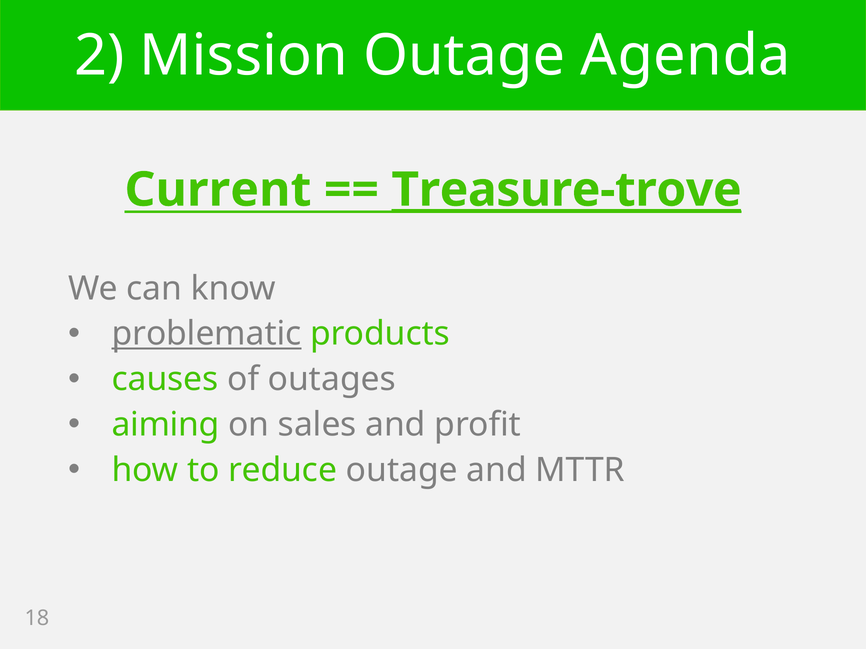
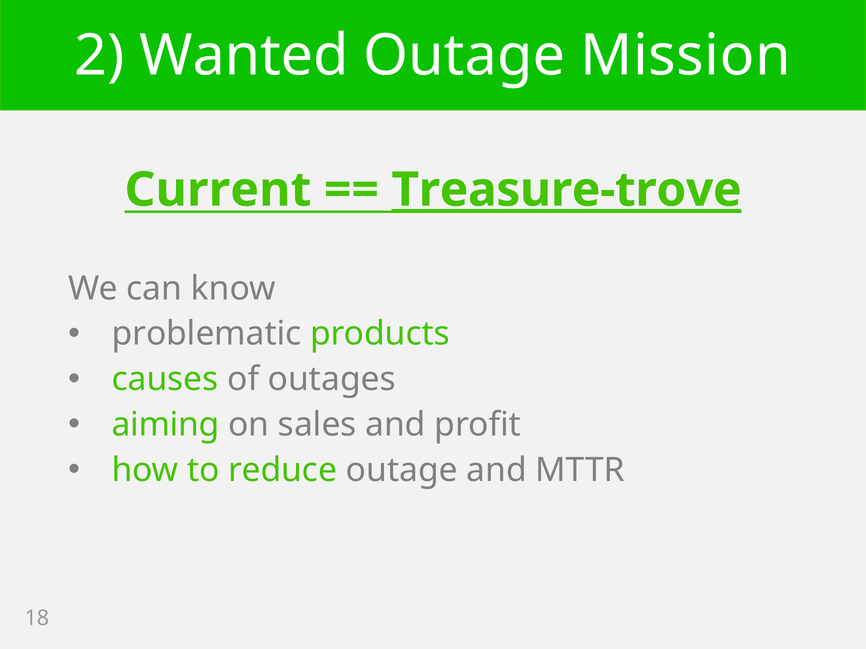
Mission: Mission -> Wanted (244, 56)
Agenda: Agenda -> Mission (686, 56)
problematic underline: present -> none (207, 334)
